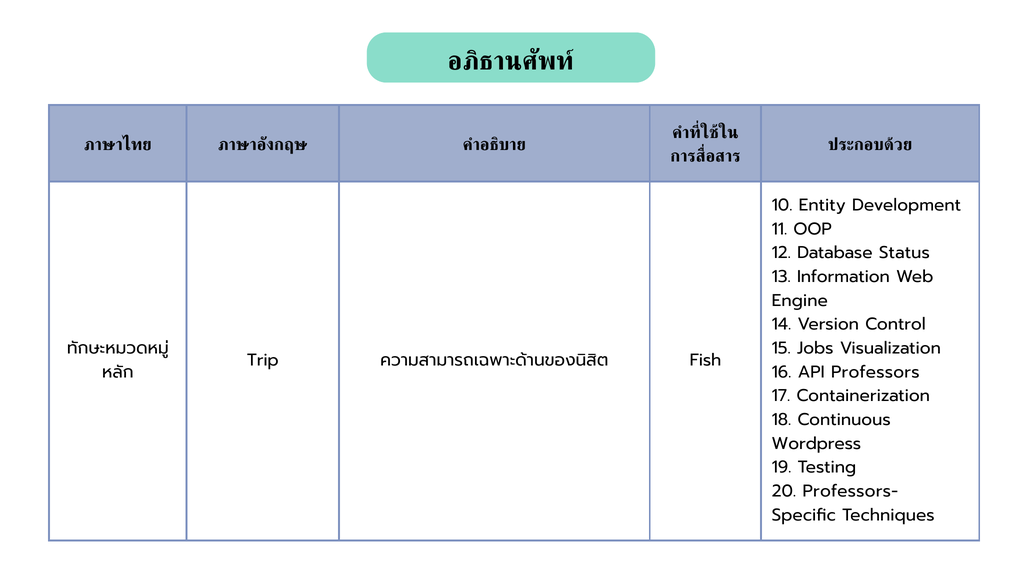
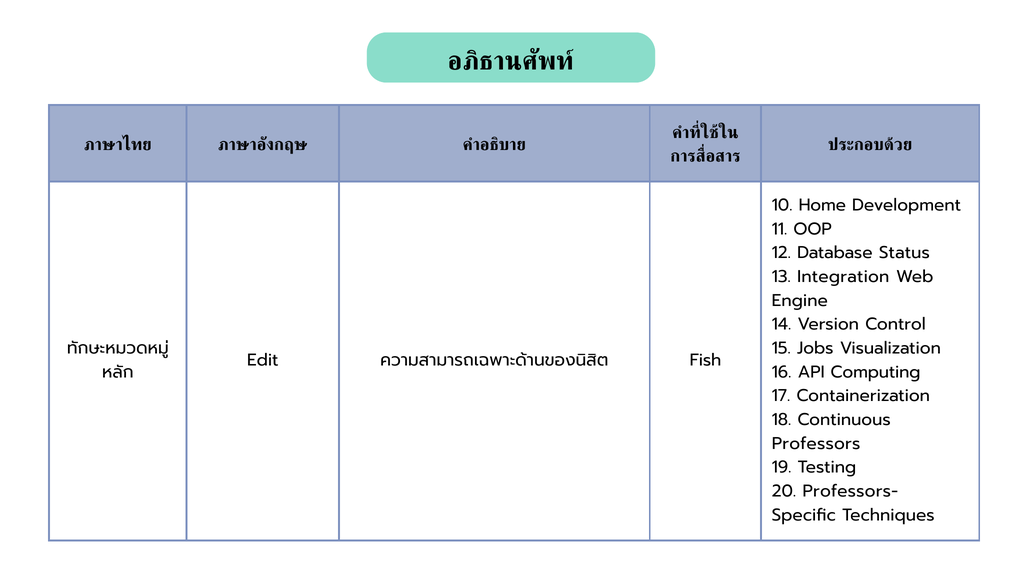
Entity: Entity -> Home (822, 205)
Information: Information -> Integration (843, 277)
Trip: Trip -> Edit (263, 360)
Professors: Professors -> Computing (876, 372)
Wordpress: Wordpress -> Professors (816, 443)
